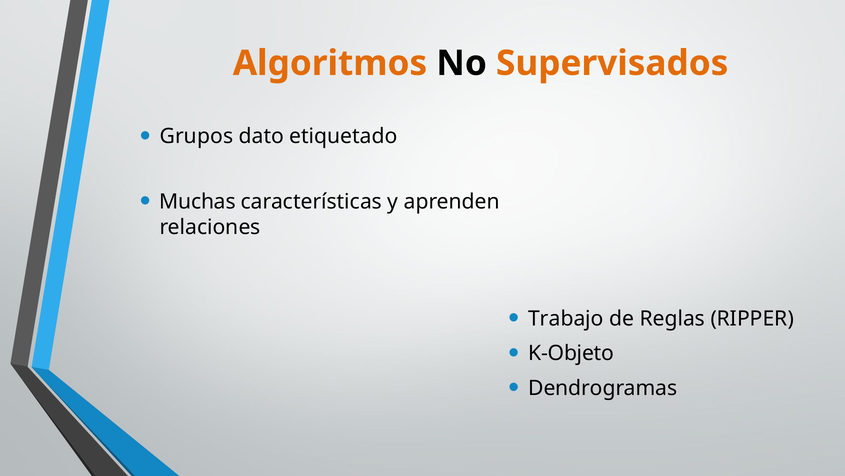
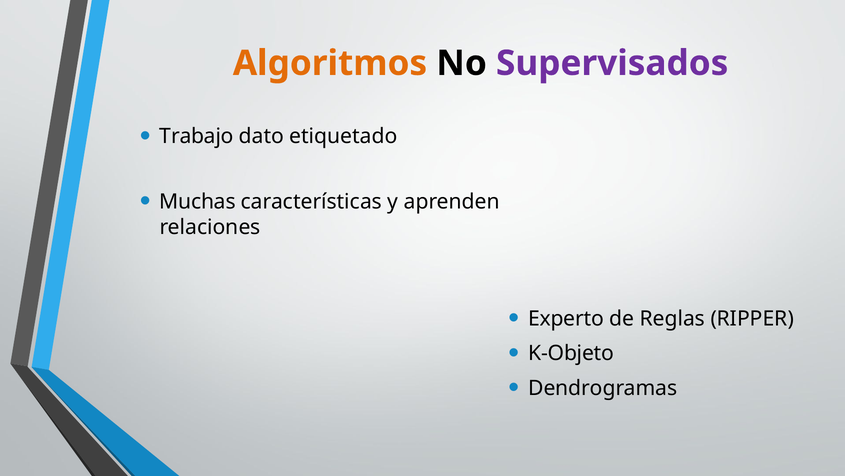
Supervisados colour: orange -> purple (612, 63)
Grupos: Grupos -> Trabajo (197, 136)
Trabajo: Trabajo -> Experto (566, 318)
